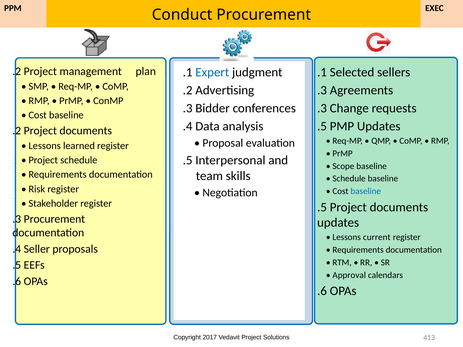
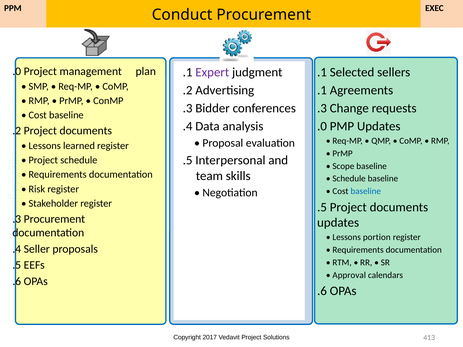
Expert colour: blue -> purple (212, 72)
.2: .2 -> .0 (17, 71)
.3: .3 -> .1 (322, 90)
.5: .5 -> .0 (322, 126)
current: current -> portion (377, 237)
